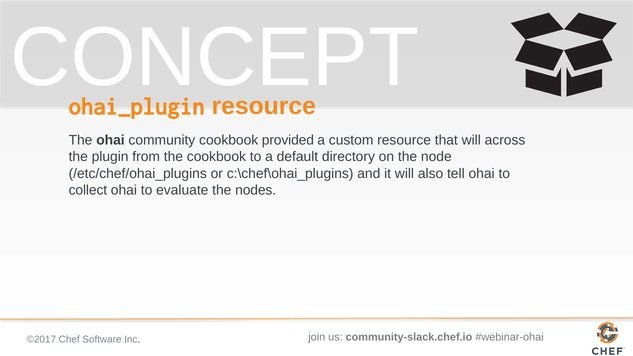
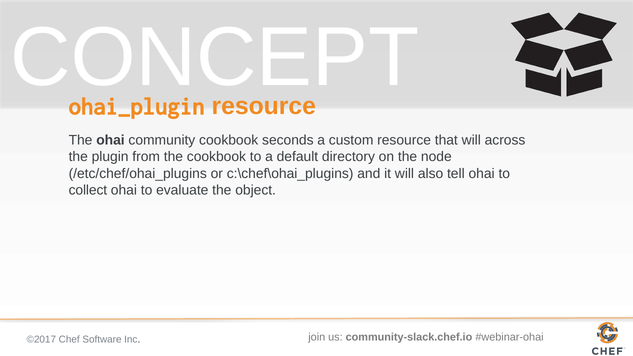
provided: provided -> seconds (288, 140)
nodes: nodes -> object (256, 190)
